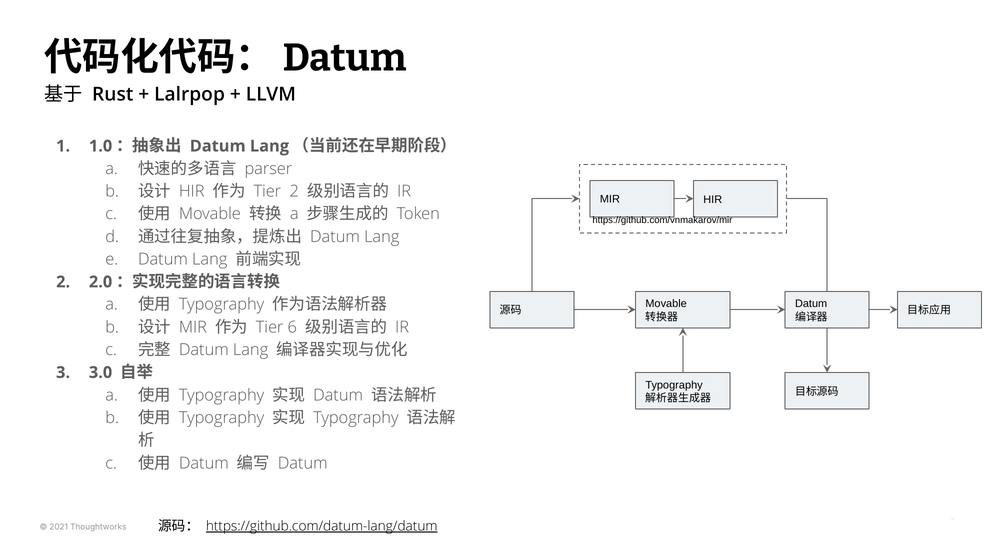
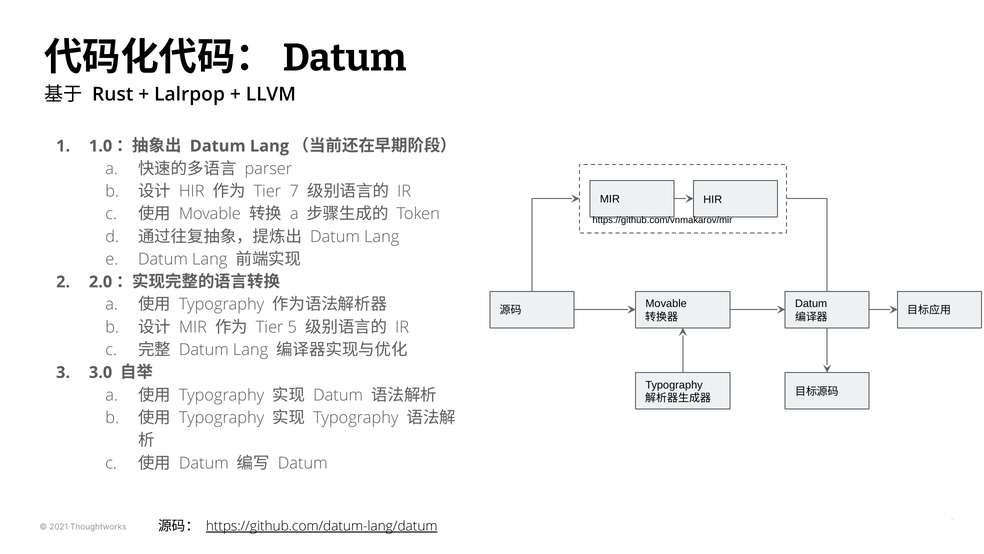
Tier 2: 2 -> 7 (294, 191)
6: 6 -> 5 (292, 327)
